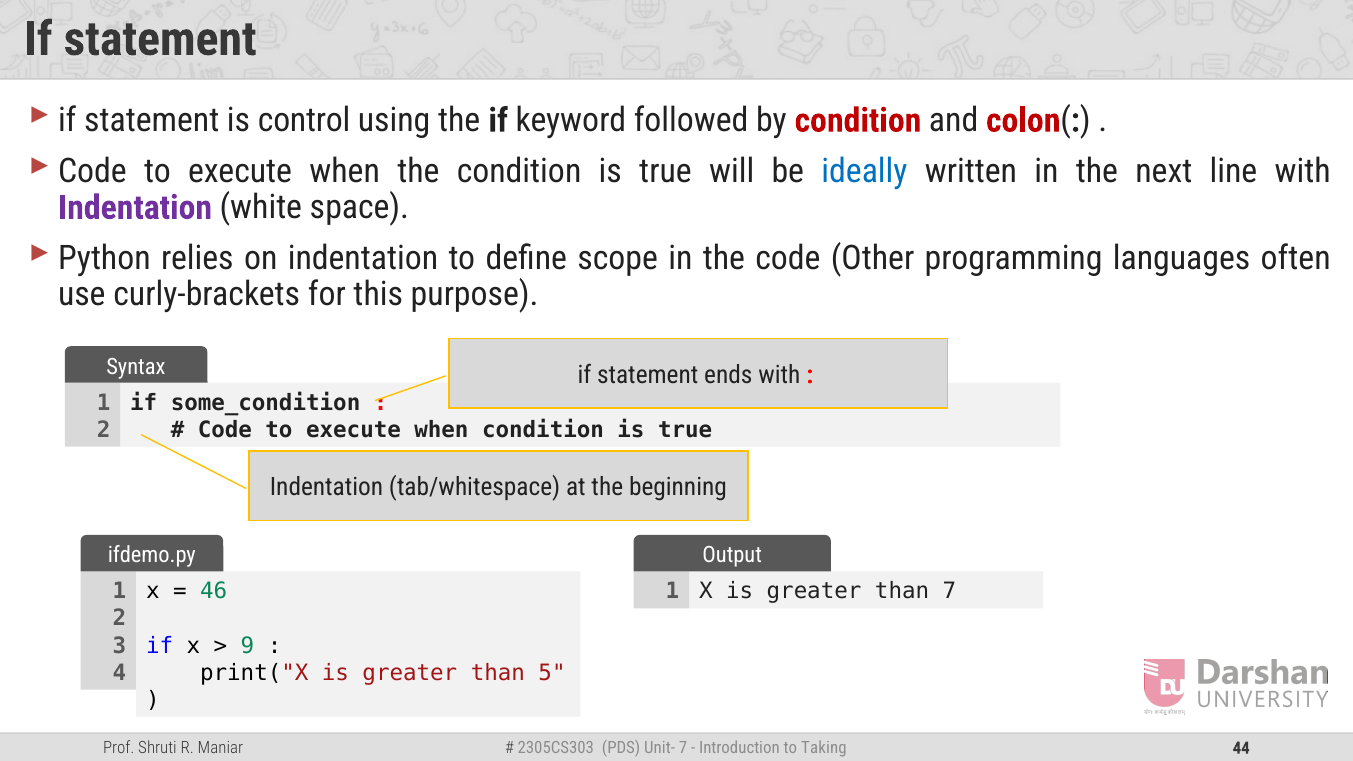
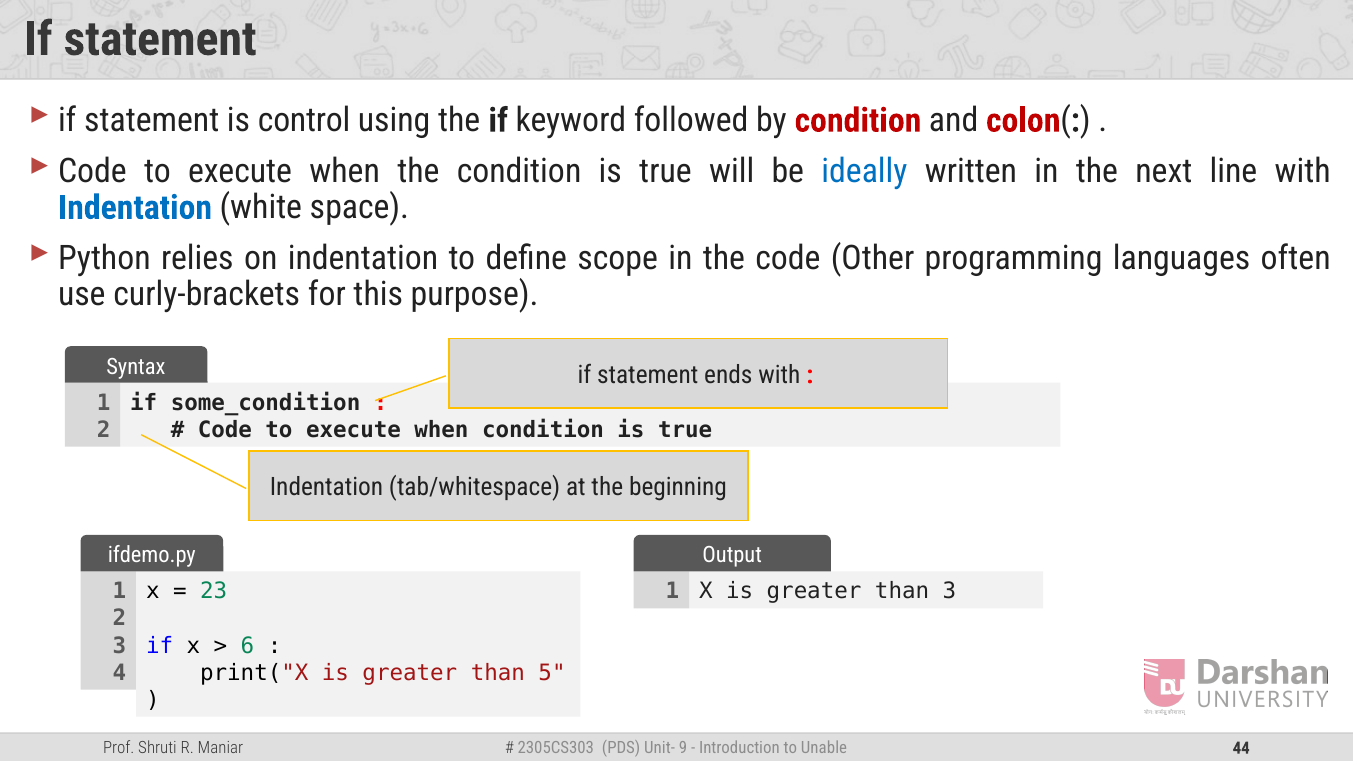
Indentation colour: purple -> blue (135, 208)
46: 46 -> 23 (214, 592)
than 7: 7 -> 3 (949, 592)
9: 9 -> 6 (247, 646)
7: 7 -> 9 (683, 748)
Taking: Taking -> Unable (824, 748)
